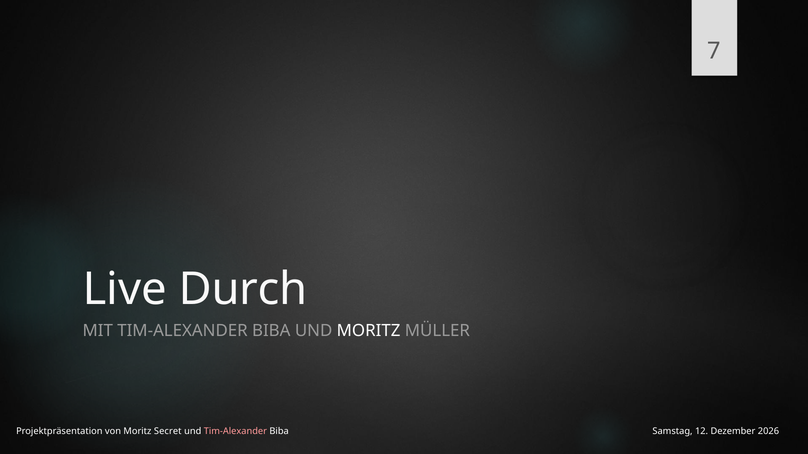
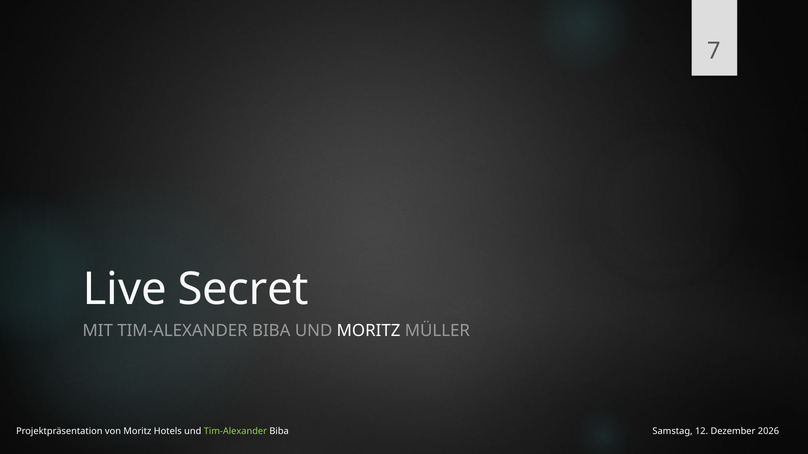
Durch: Durch -> Secret (243, 289)
Secret: Secret -> Hotels (168, 432)
Tim-Alexander colour: pink -> light green (235, 432)
